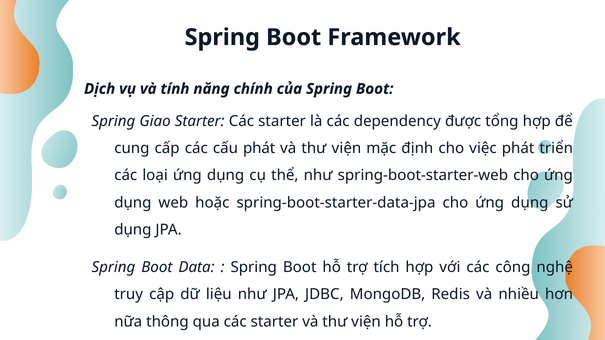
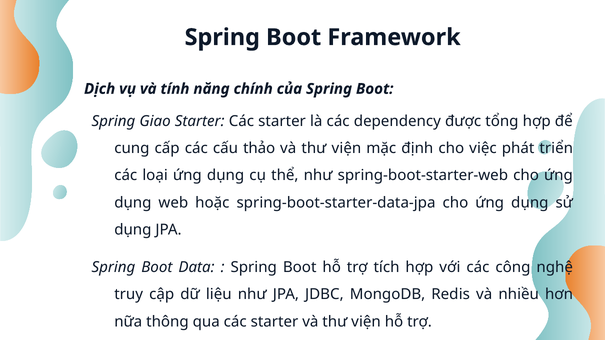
cấu phát: phát -> thảo (259, 148)
